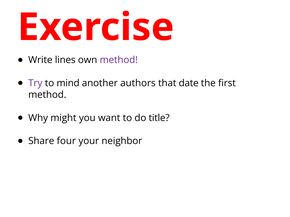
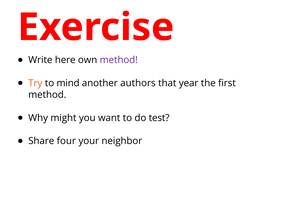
lines: lines -> here (65, 60)
Try colour: purple -> orange (35, 83)
date: date -> year (189, 83)
title: title -> test (159, 118)
